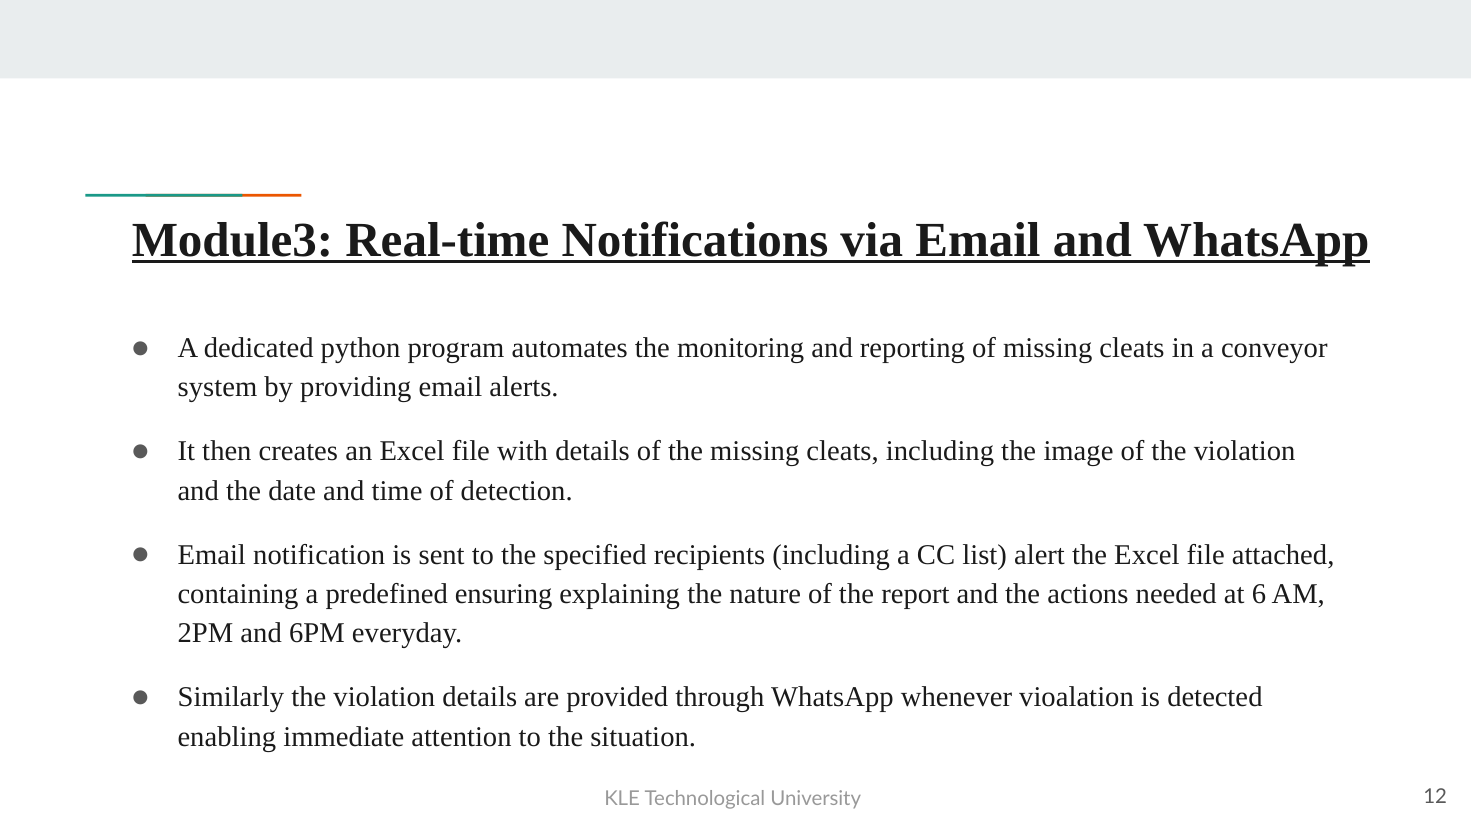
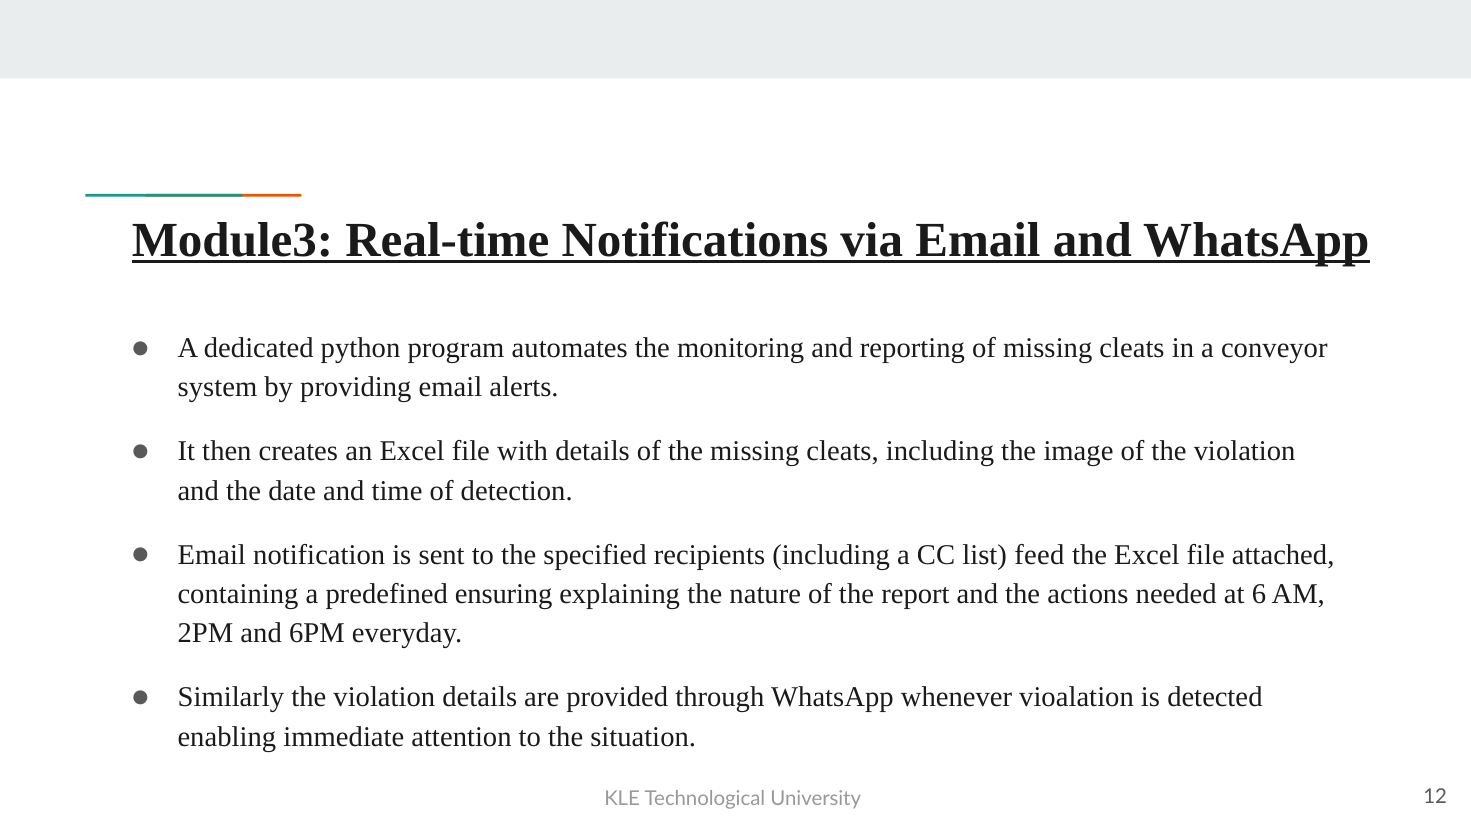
alert: alert -> feed (1039, 555)
